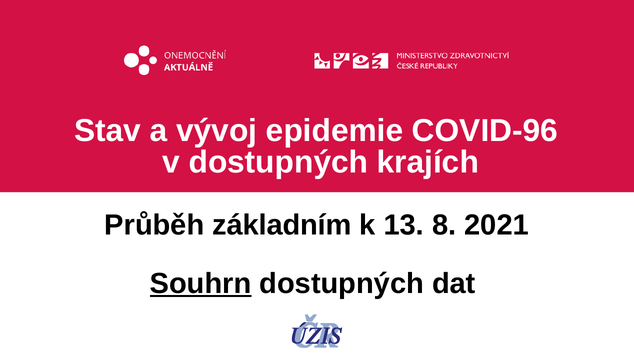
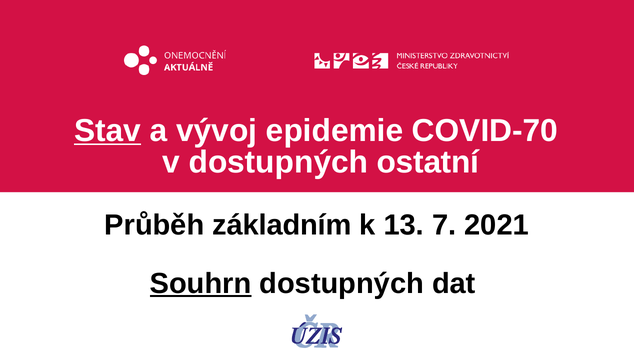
Stav underline: none -> present (108, 130)
COVID-96: COVID-96 -> COVID-70 (485, 130)
krajích: krajích -> ostatní (428, 162)
8: 8 -> 7 (444, 225)
